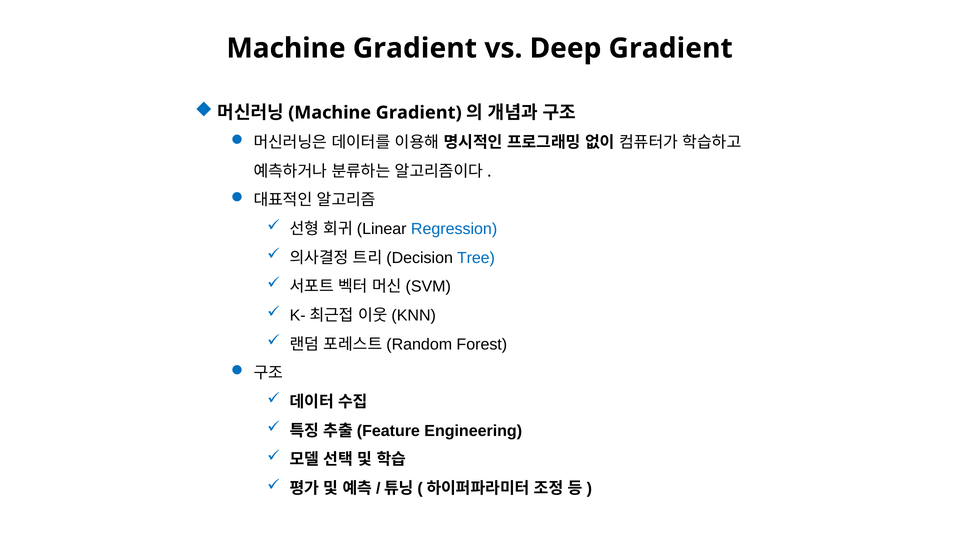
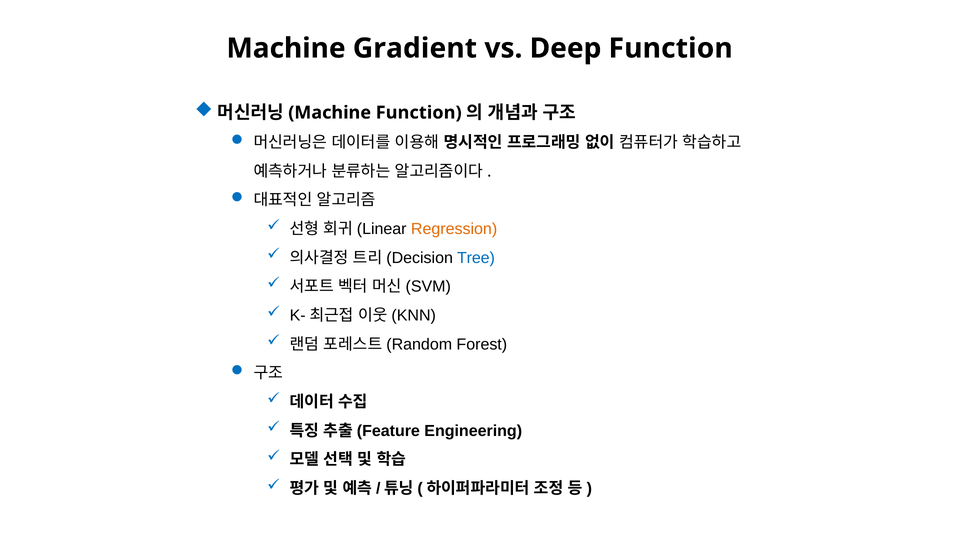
Deep Gradient: Gradient -> Function (671, 48)
Gradient: Gradient -> Function (419, 113)
Regression colour: blue -> orange (454, 229)
